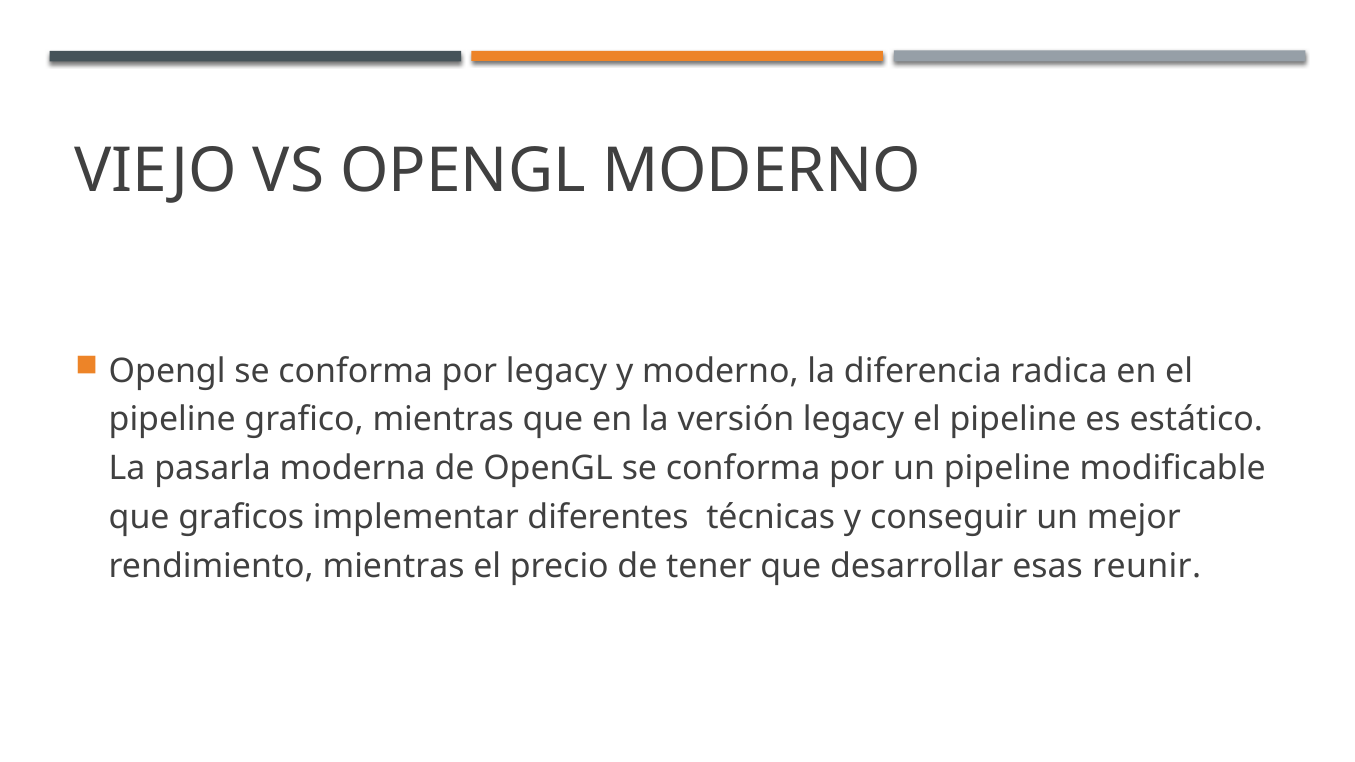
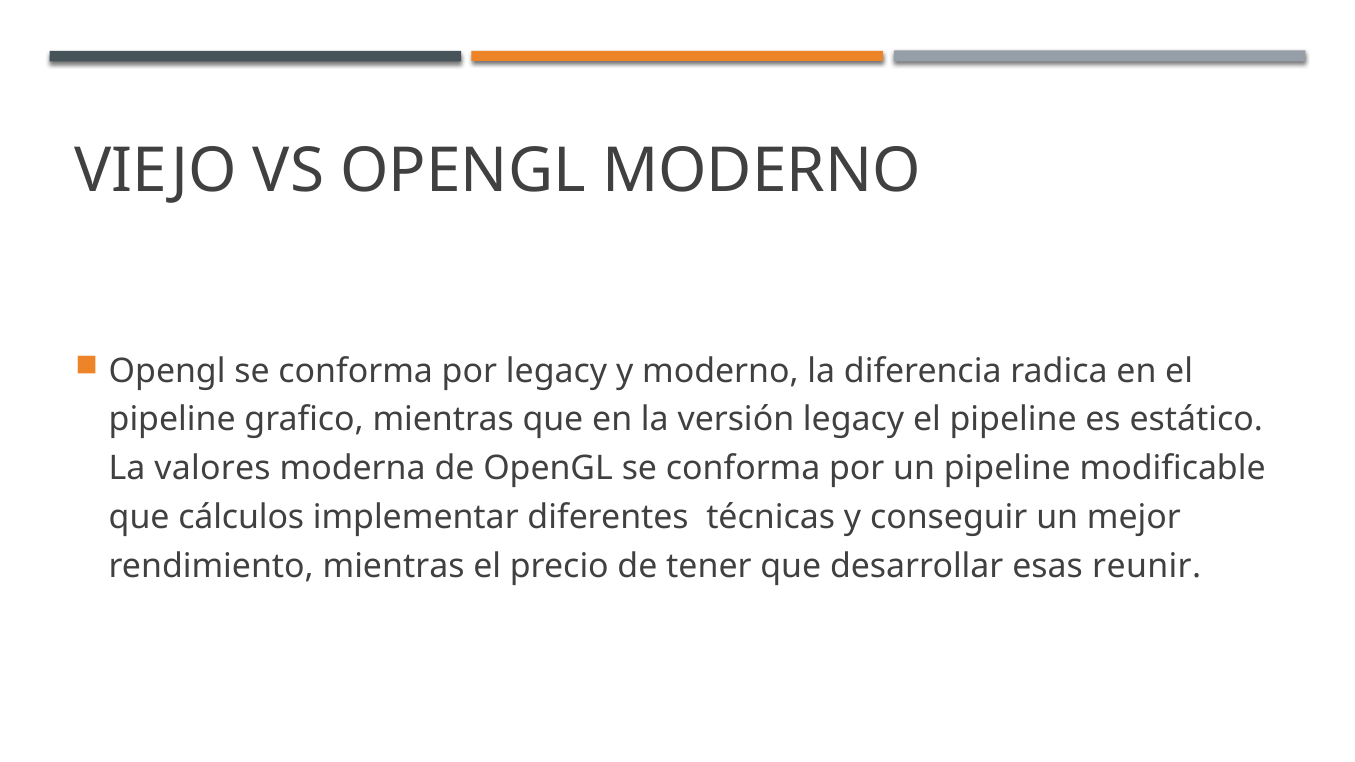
pasarla: pasarla -> valores (212, 469)
graficos: graficos -> cálculos (241, 517)
